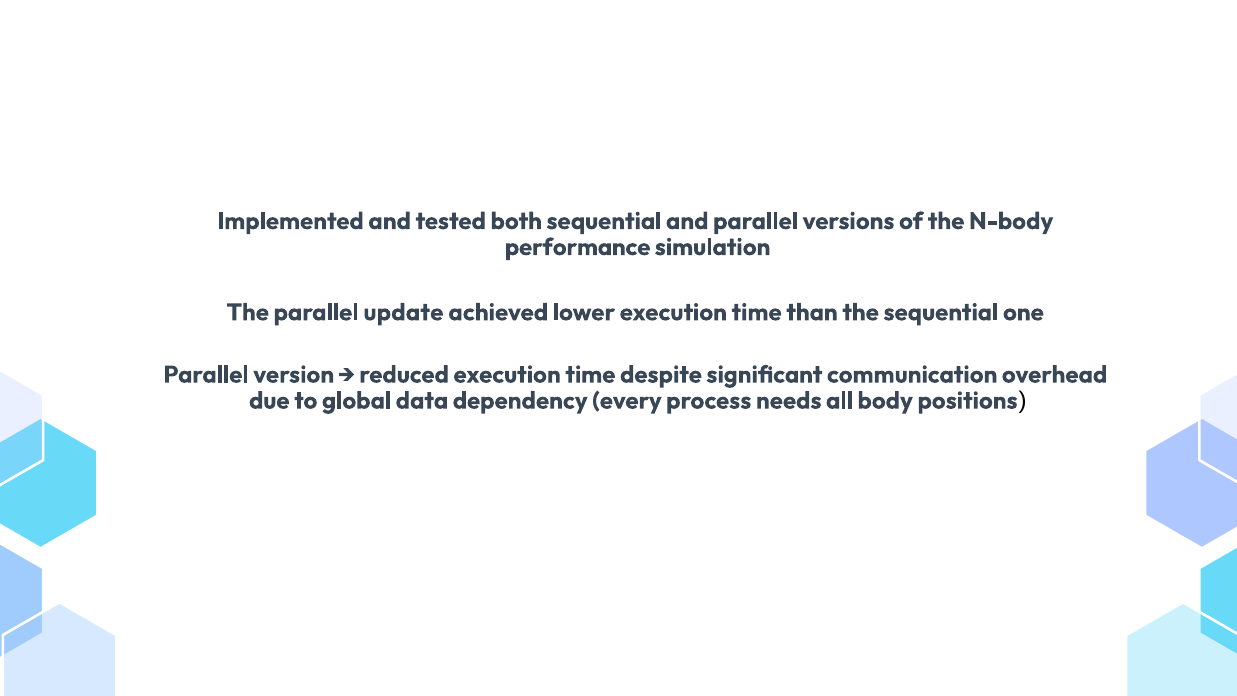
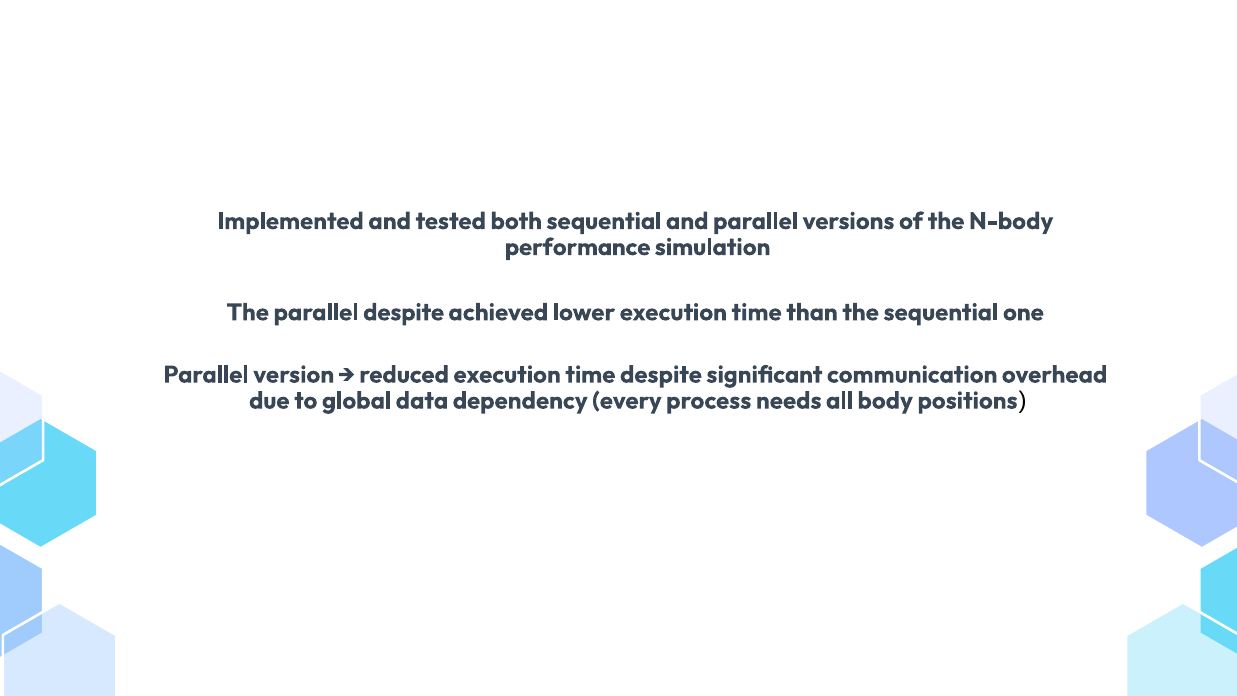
parallel update: update -> despite (404, 312)
